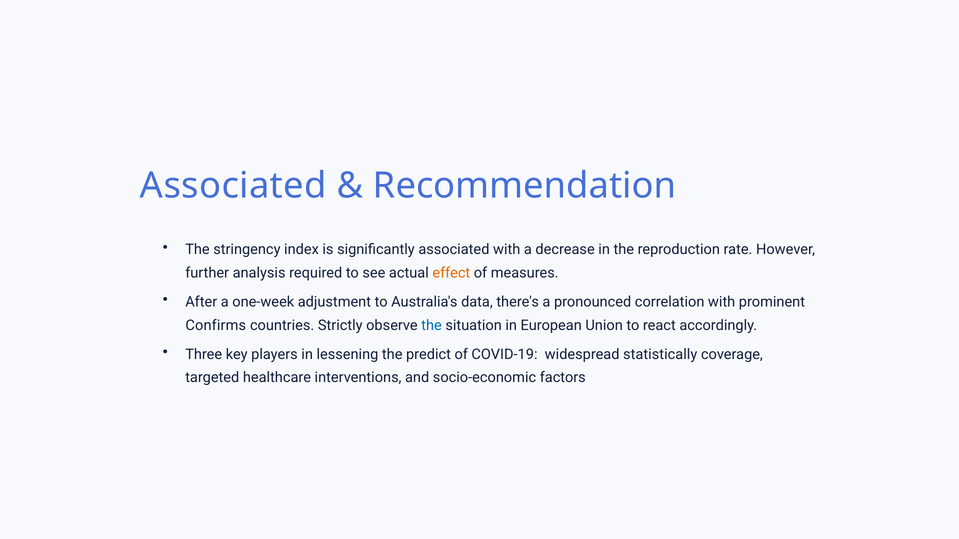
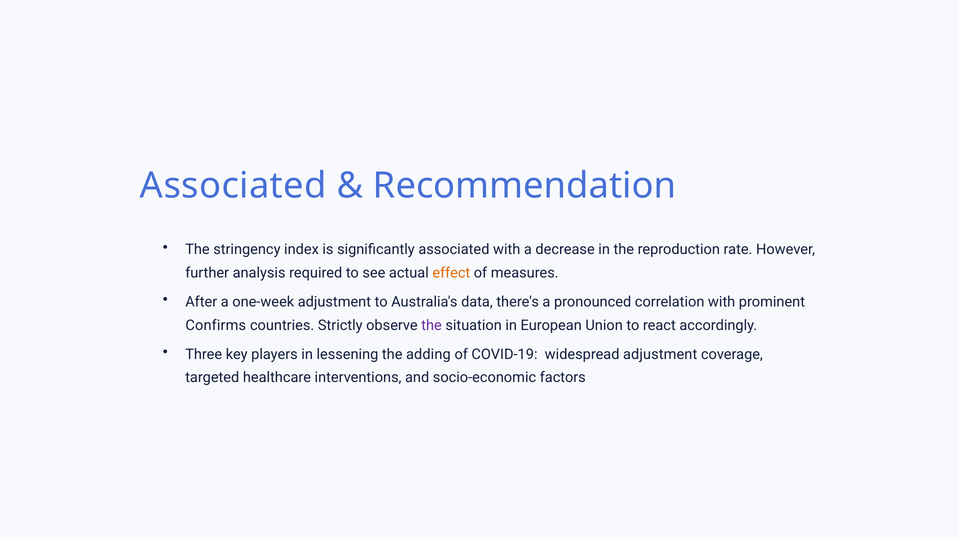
the colour: blue -> purple (432, 326)
predict: predict -> adding (428, 355)
widespread statistically: statistically -> adjustment (660, 355)
